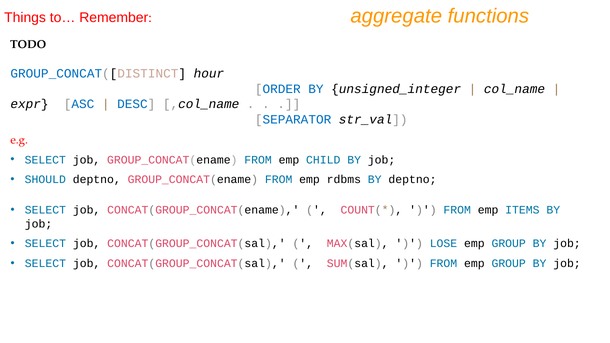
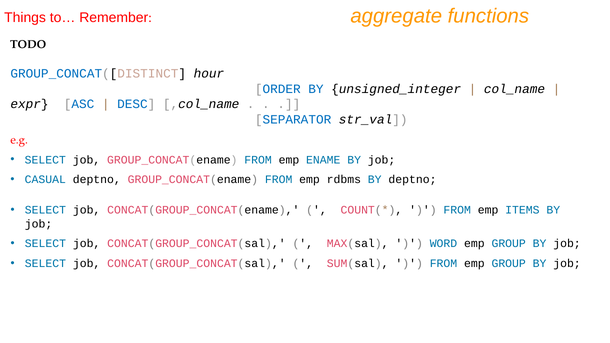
CHILD: CHILD -> ENAME (323, 160)
SHOULD: SHOULD -> CASUAL (45, 180)
LOSE: LOSE -> WORD (443, 244)
